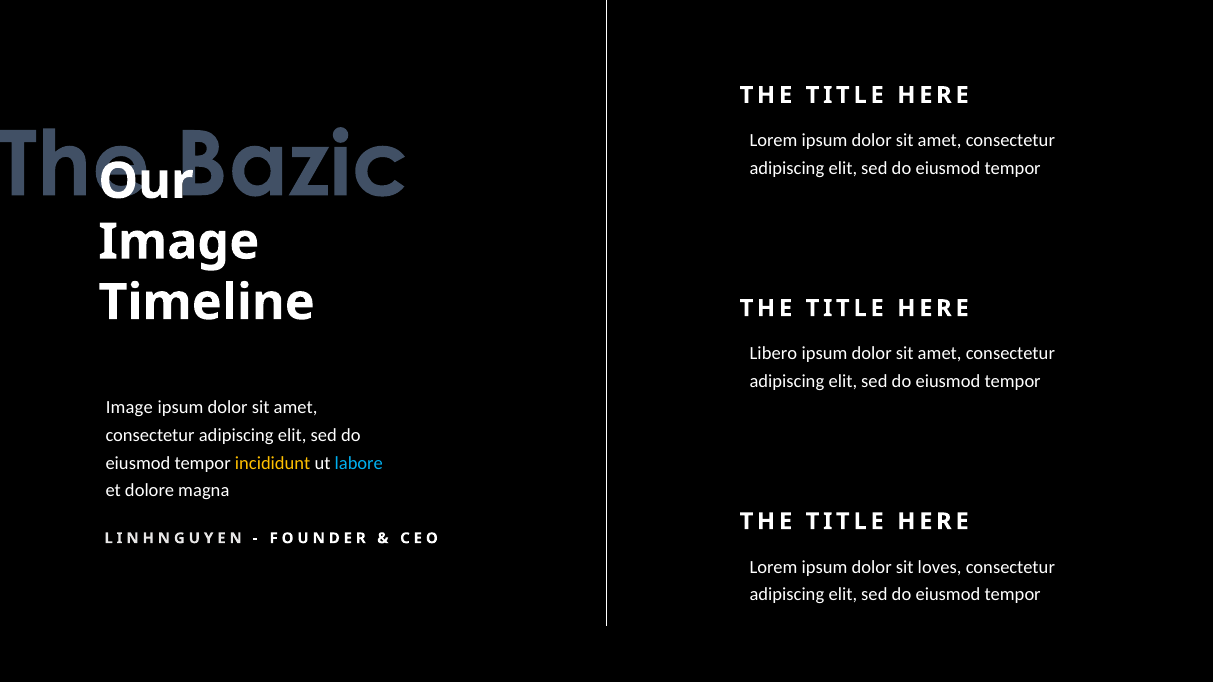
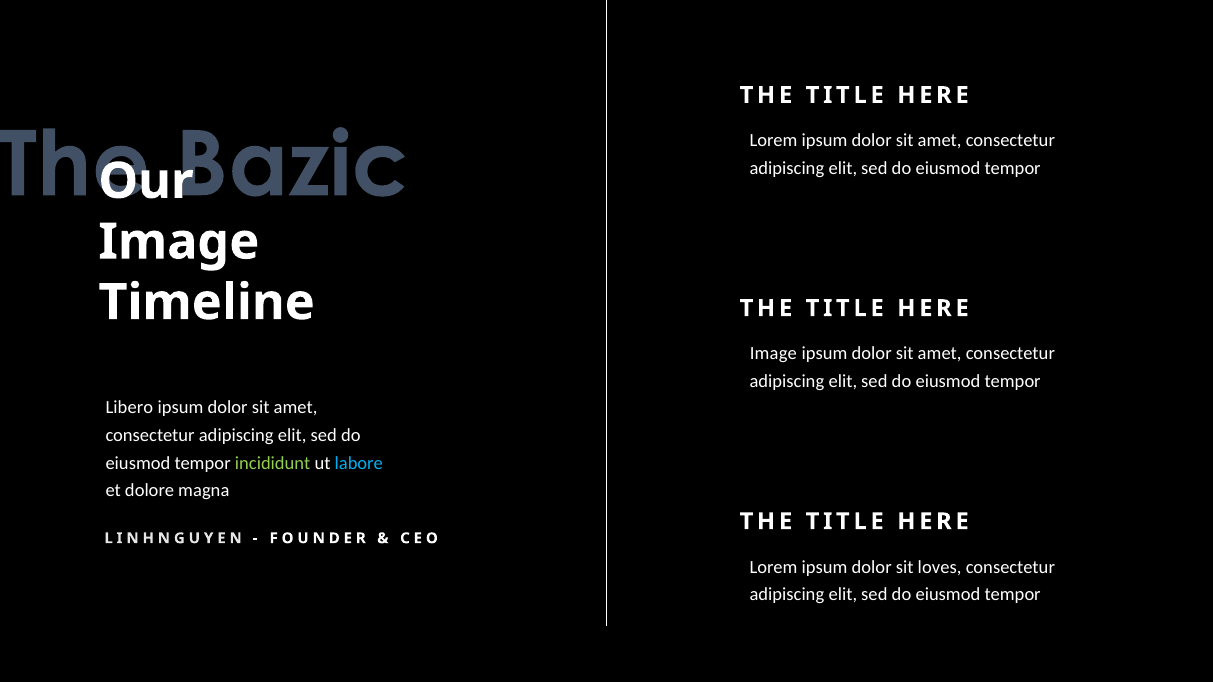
Libero: Libero -> Image (773, 354)
Image: Image -> Libero (129, 408)
incididunt colour: yellow -> light green (273, 463)
